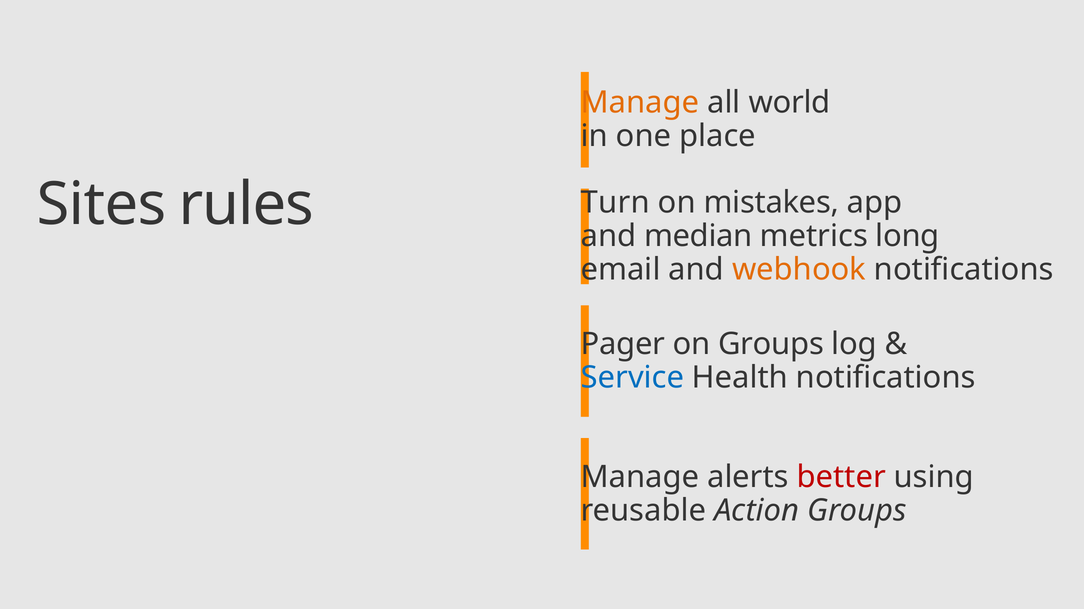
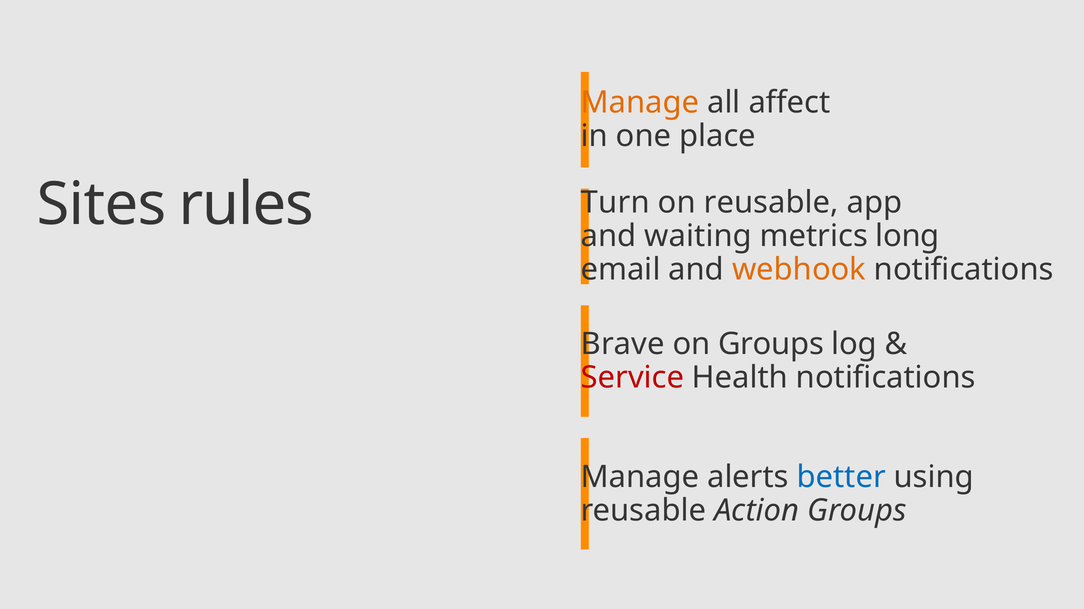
world: world -> affect (789, 103)
on mistakes: mistakes -> reusable (771, 203)
median: median -> waiting (698, 236)
Pager: Pager -> Brave (623, 345)
Service colour: blue -> red (632, 378)
better colour: red -> blue (841, 477)
